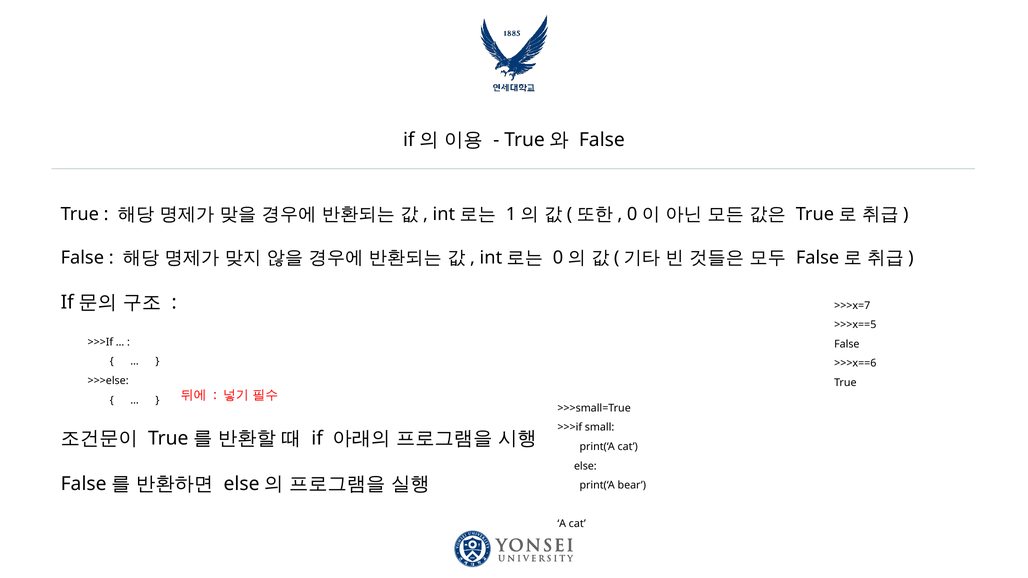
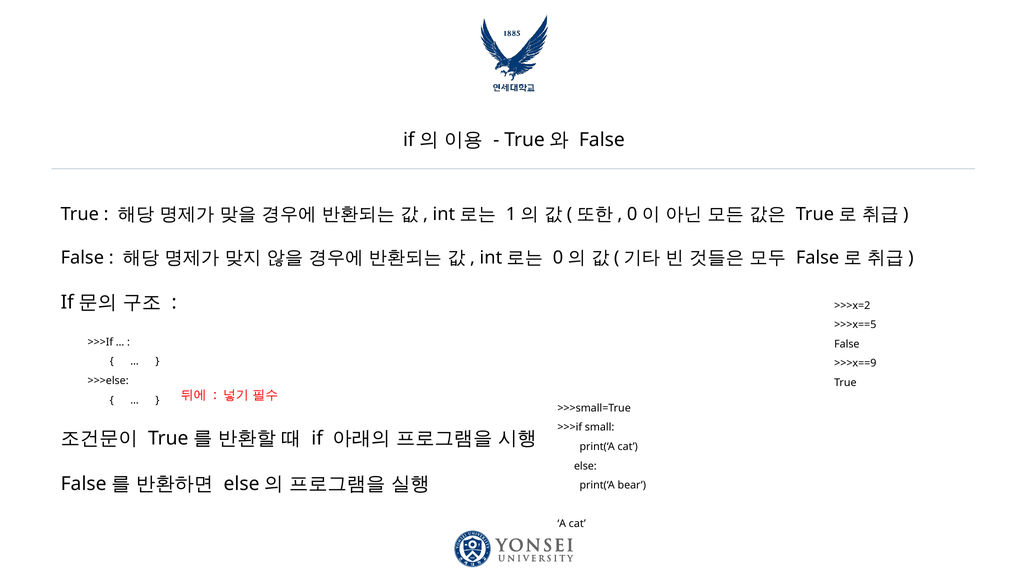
>>>x=7: >>>x=7 -> >>>x=2 (852, 306)
>>>x==6: >>>x==6 -> >>>x==9 (855, 364)
